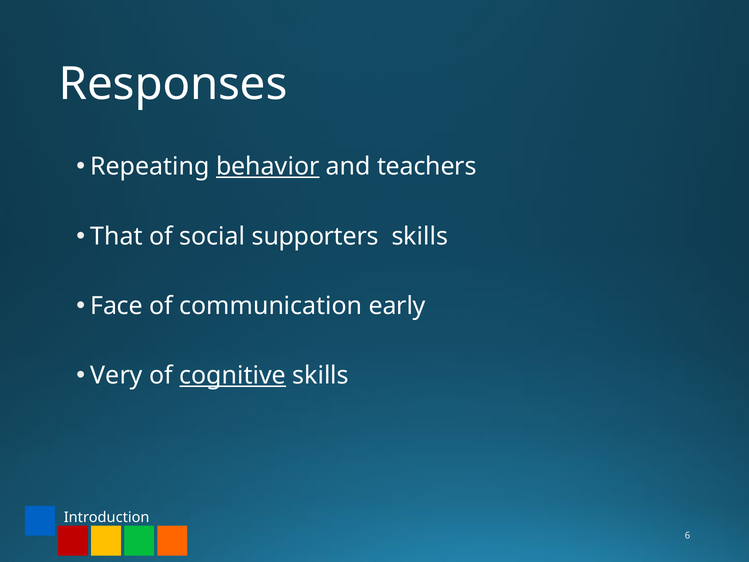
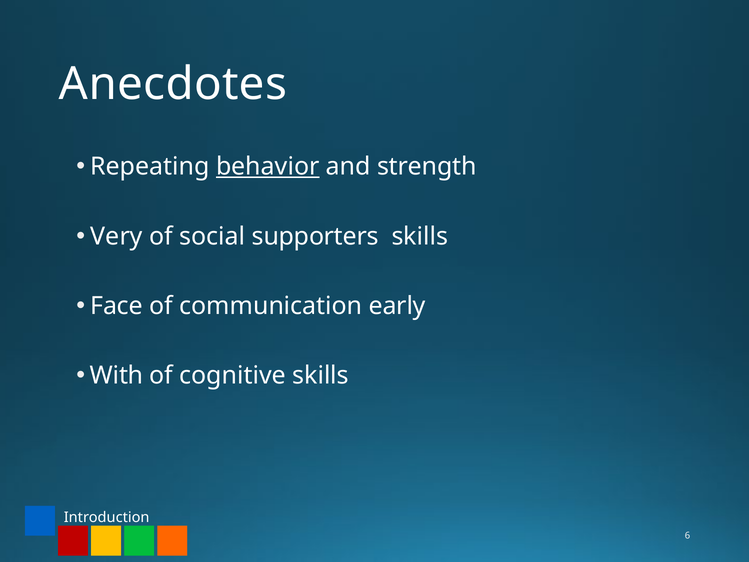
Responses: Responses -> Anecdotes (173, 84)
teachers: teachers -> strength (427, 167)
That: That -> Very (116, 236)
Very: Very -> With (117, 375)
cognitive underline: present -> none (233, 375)
